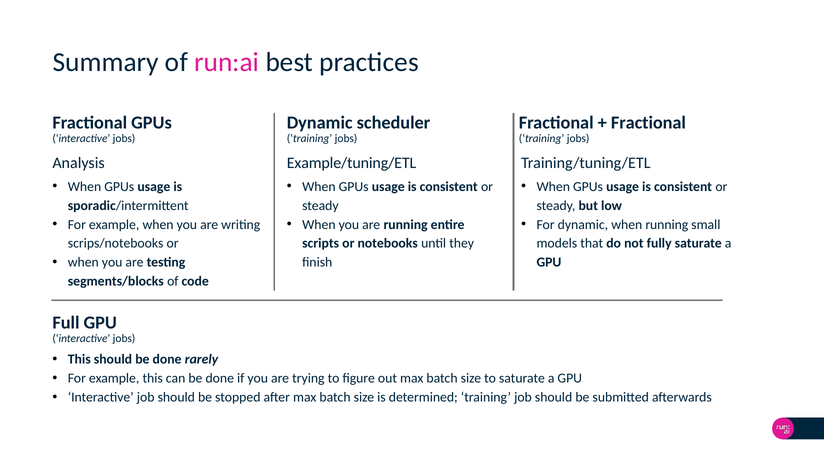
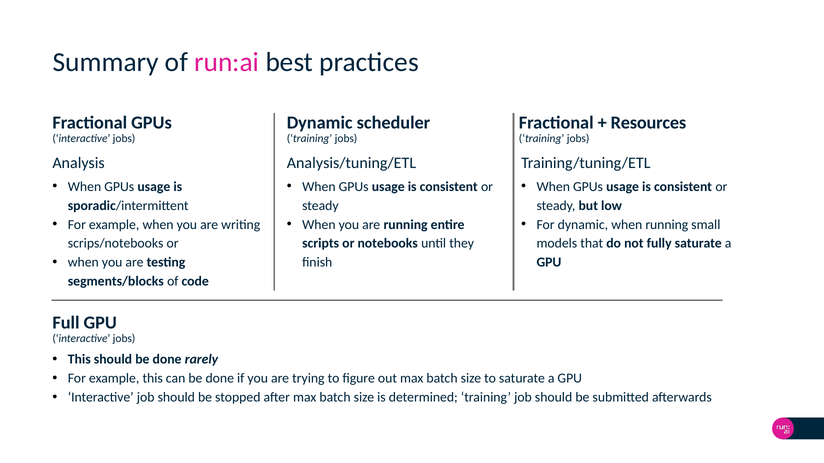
Fractional: Fractional -> Resources (648, 123)
Example/tuning/ETL: Example/tuning/ETL -> Analysis/tuning/ETL (351, 163)
